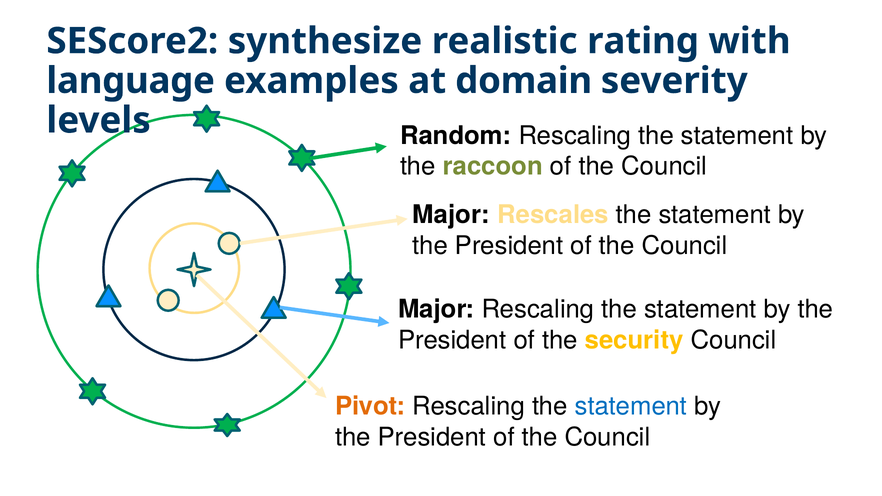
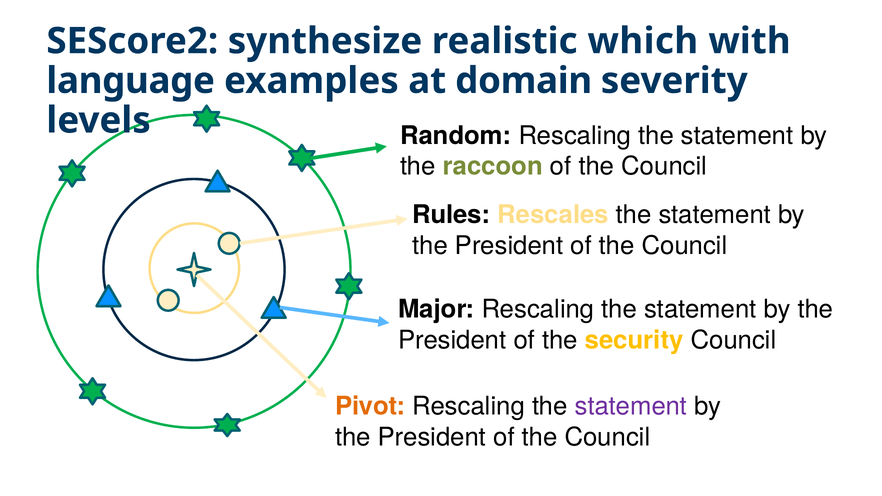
rating: rating -> which (643, 41)
Major: Major -> Rules (451, 215)
statement colour: blue -> purple (631, 406)
